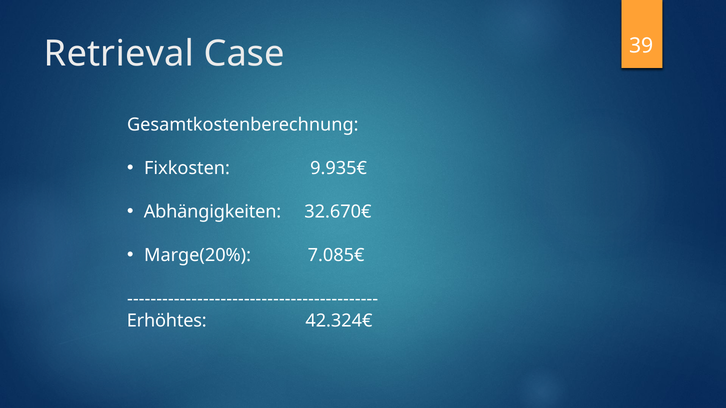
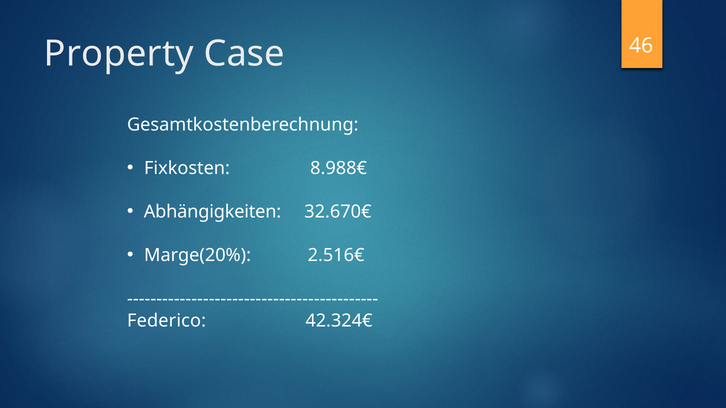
Retrieval: Retrieval -> Property (119, 54)
39: 39 -> 46 (641, 46)
9.935€: 9.935€ -> 8.988€ (339, 169)
7.085€: 7.085€ -> 2.516€ (336, 256)
Erhöhtes: Erhöhtes -> Federico (167, 321)
